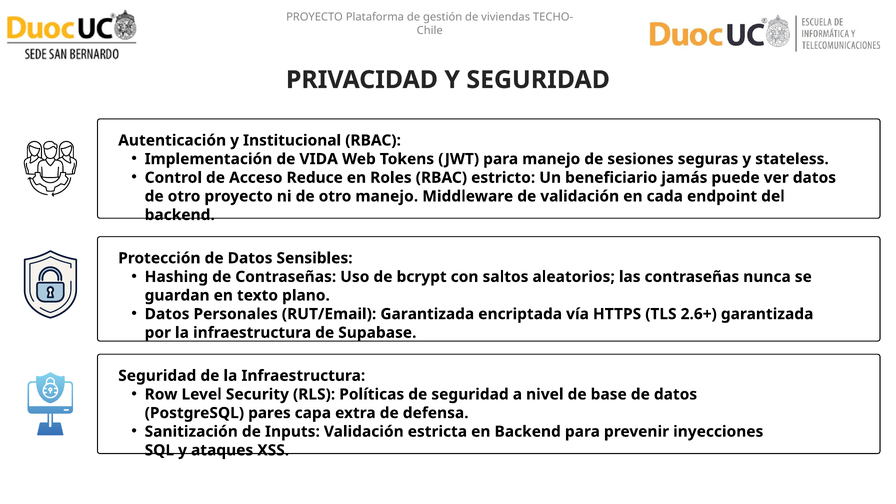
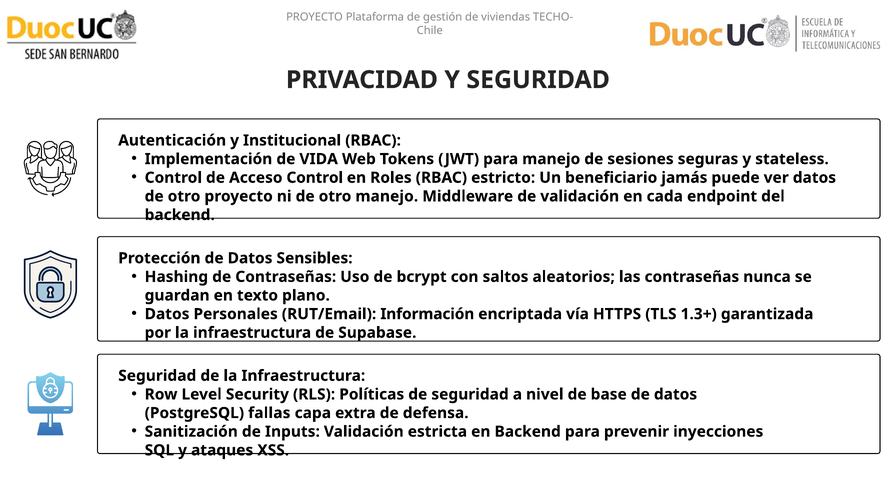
Acceso Reduce: Reduce -> Control (315, 178)
RUT/Email Garantizada: Garantizada -> Información (427, 314)
2.6+: 2.6+ -> 1.3+ (699, 314)
pares: pares -> fallas (269, 413)
